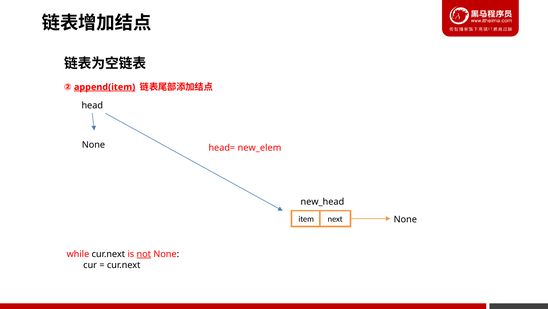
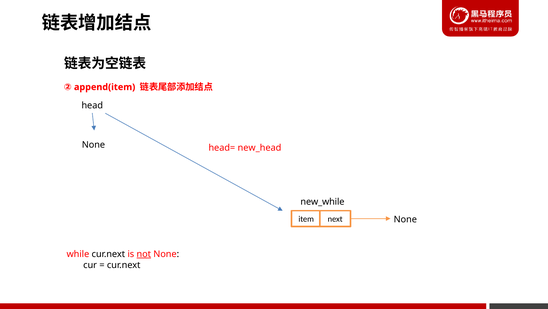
append(item underline: present -> none (105, 87)
new_elem: new_elem -> new_head (259, 148)
new_head: new_head -> new_while (322, 201)
